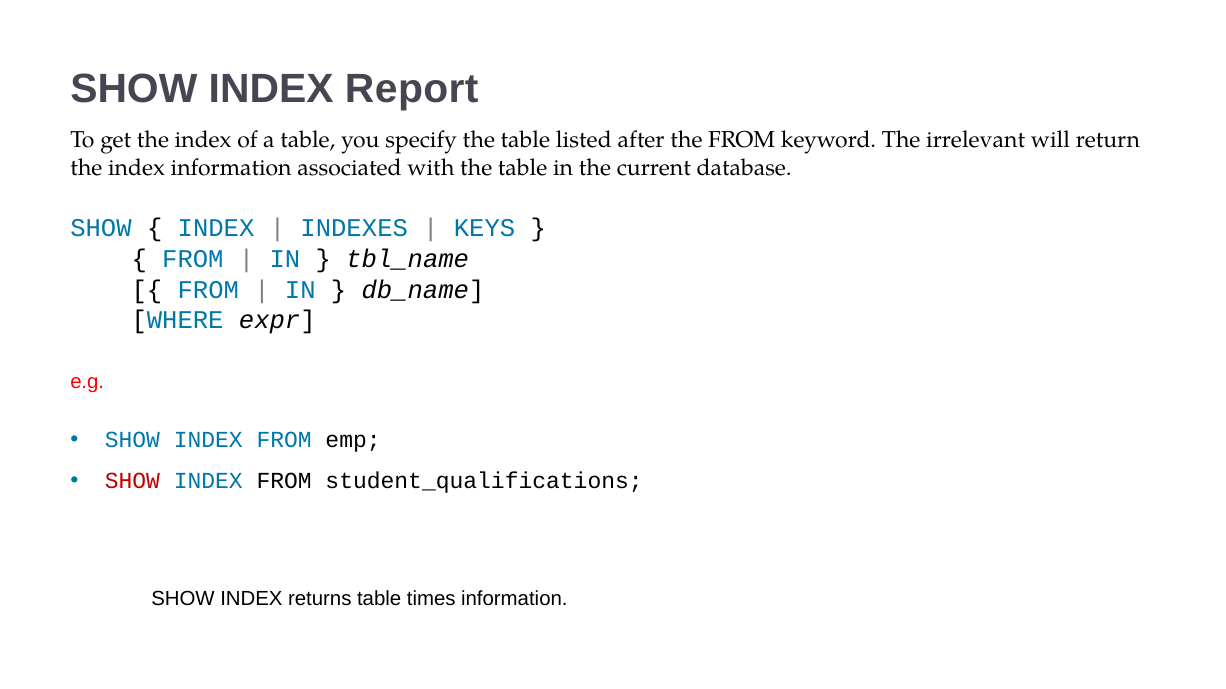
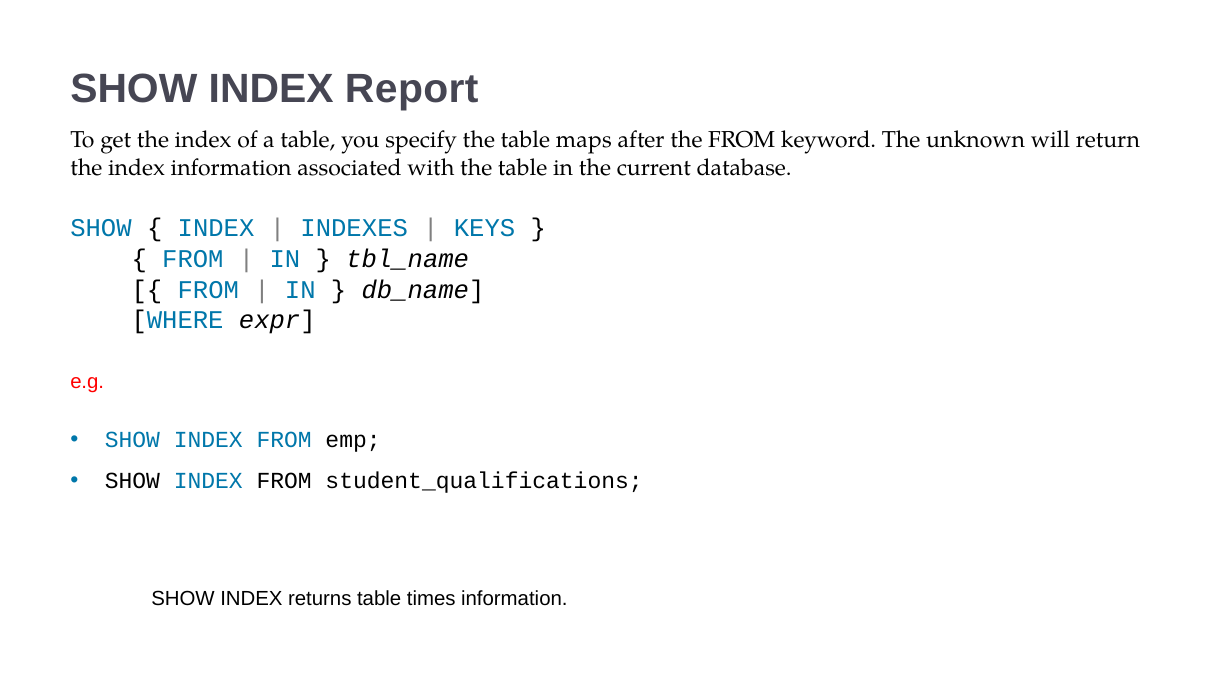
listed: listed -> maps (584, 140)
irrelevant: irrelevant -> unknown (976, 140)
SHOW colour: red -> black (132, 481)
